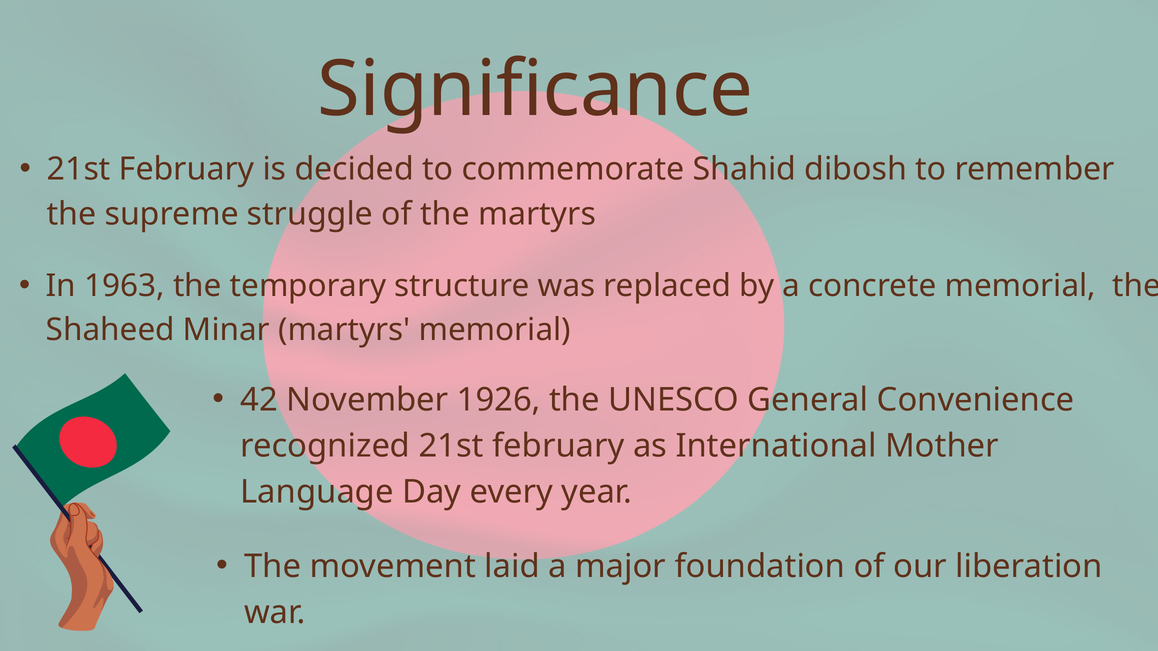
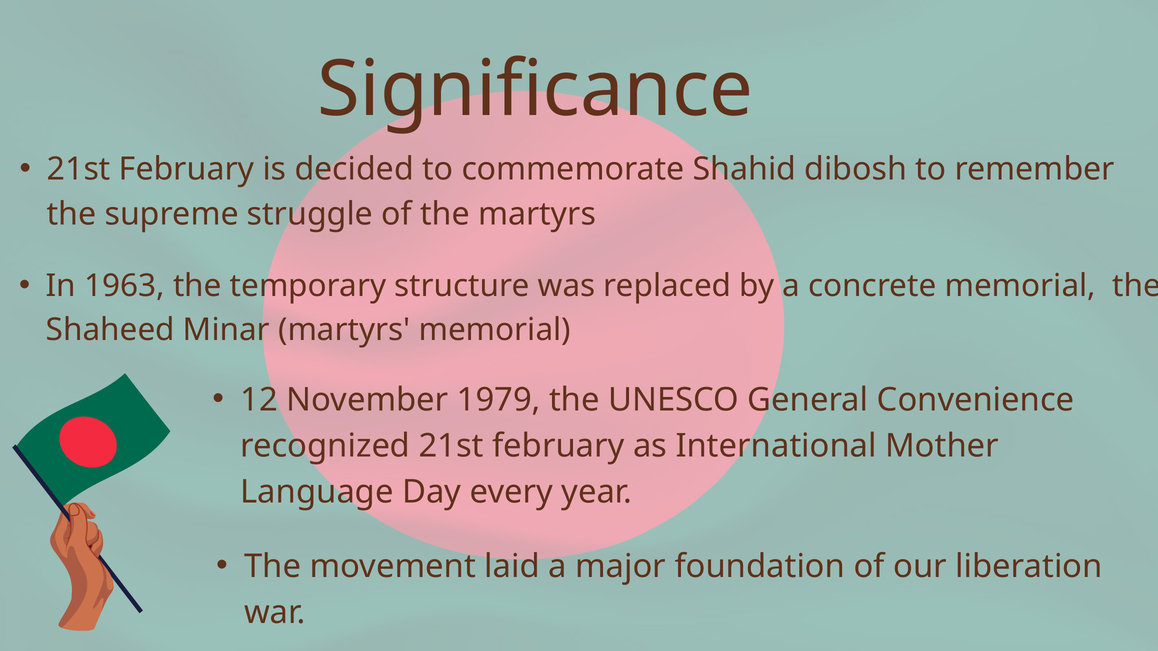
42: 42 -> 12 (259, 400)
1926: 1926 -> 1979 (499, 400)
